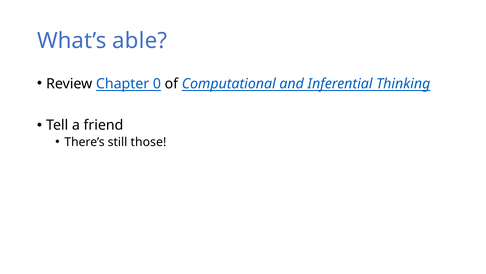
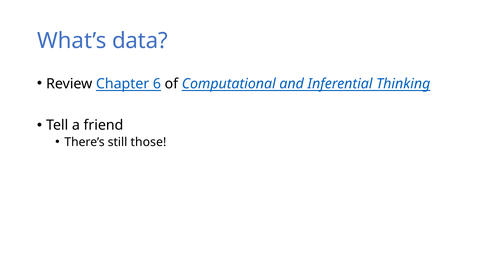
able: able -> data (140, 41)
0: 0 -> 6 (157, 84)
